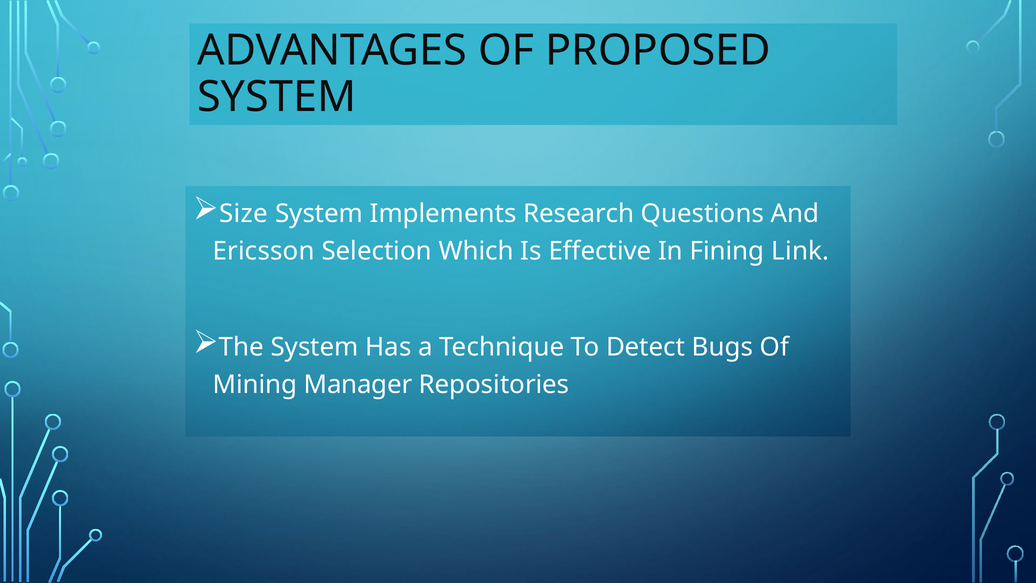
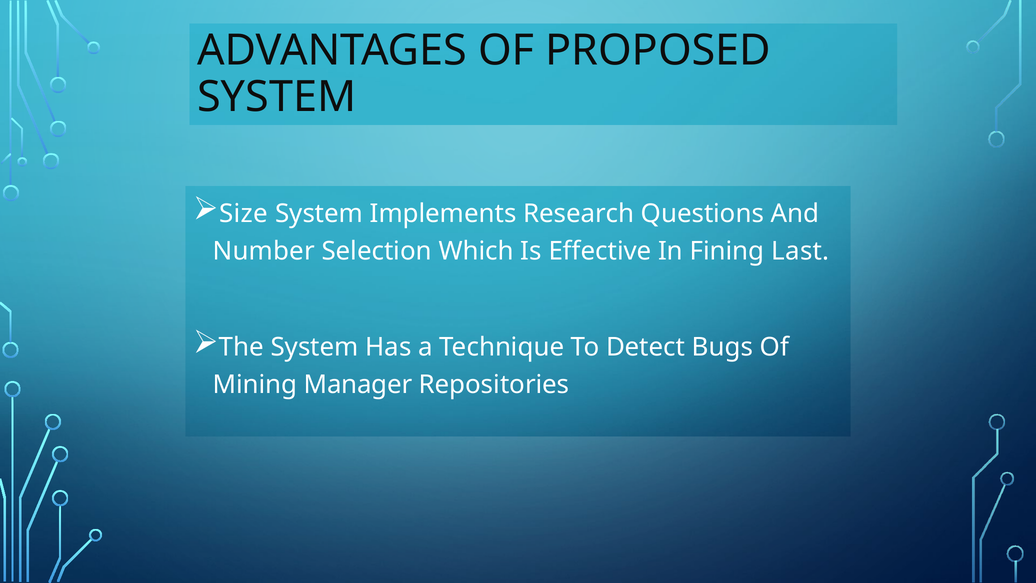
Ericsson: Ericsson -> Number (264, 251)
Link: Link -> Last (800, 251)
